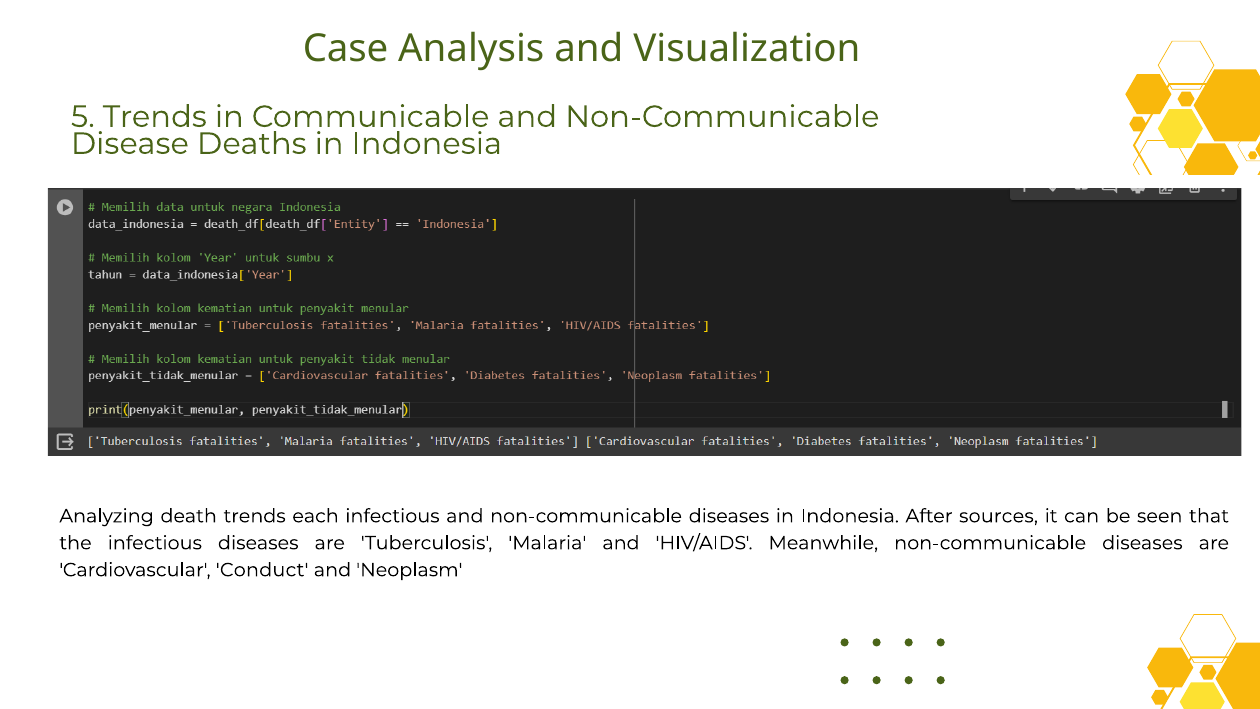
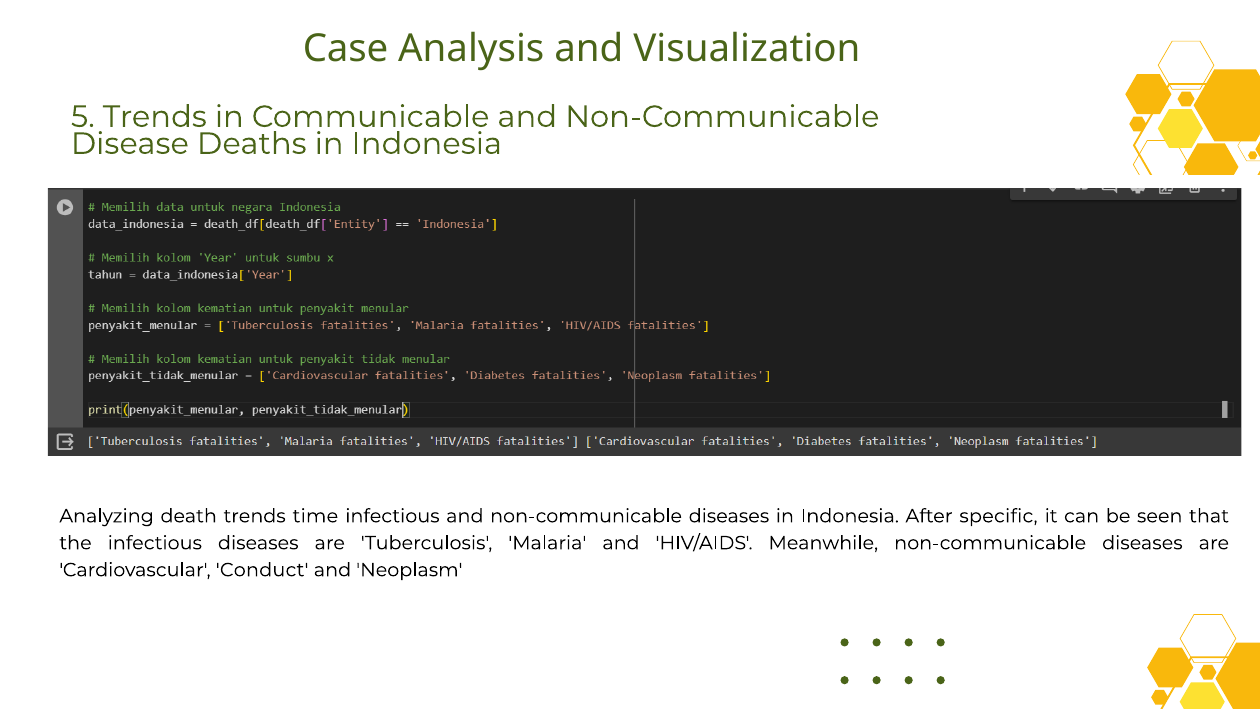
each: each -> time (315, 516)
sources: sources -> specific (998, 516)
